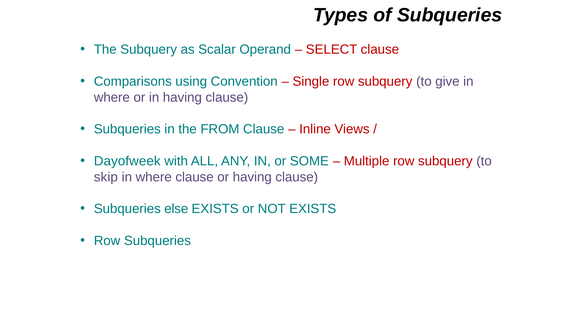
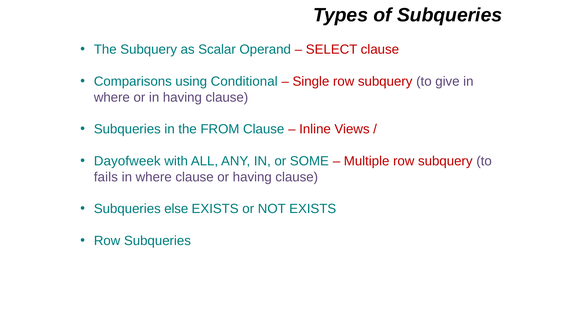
Convention: Convention -> Conditional (244, 81)
skip: skip -> fails (106, 177)
